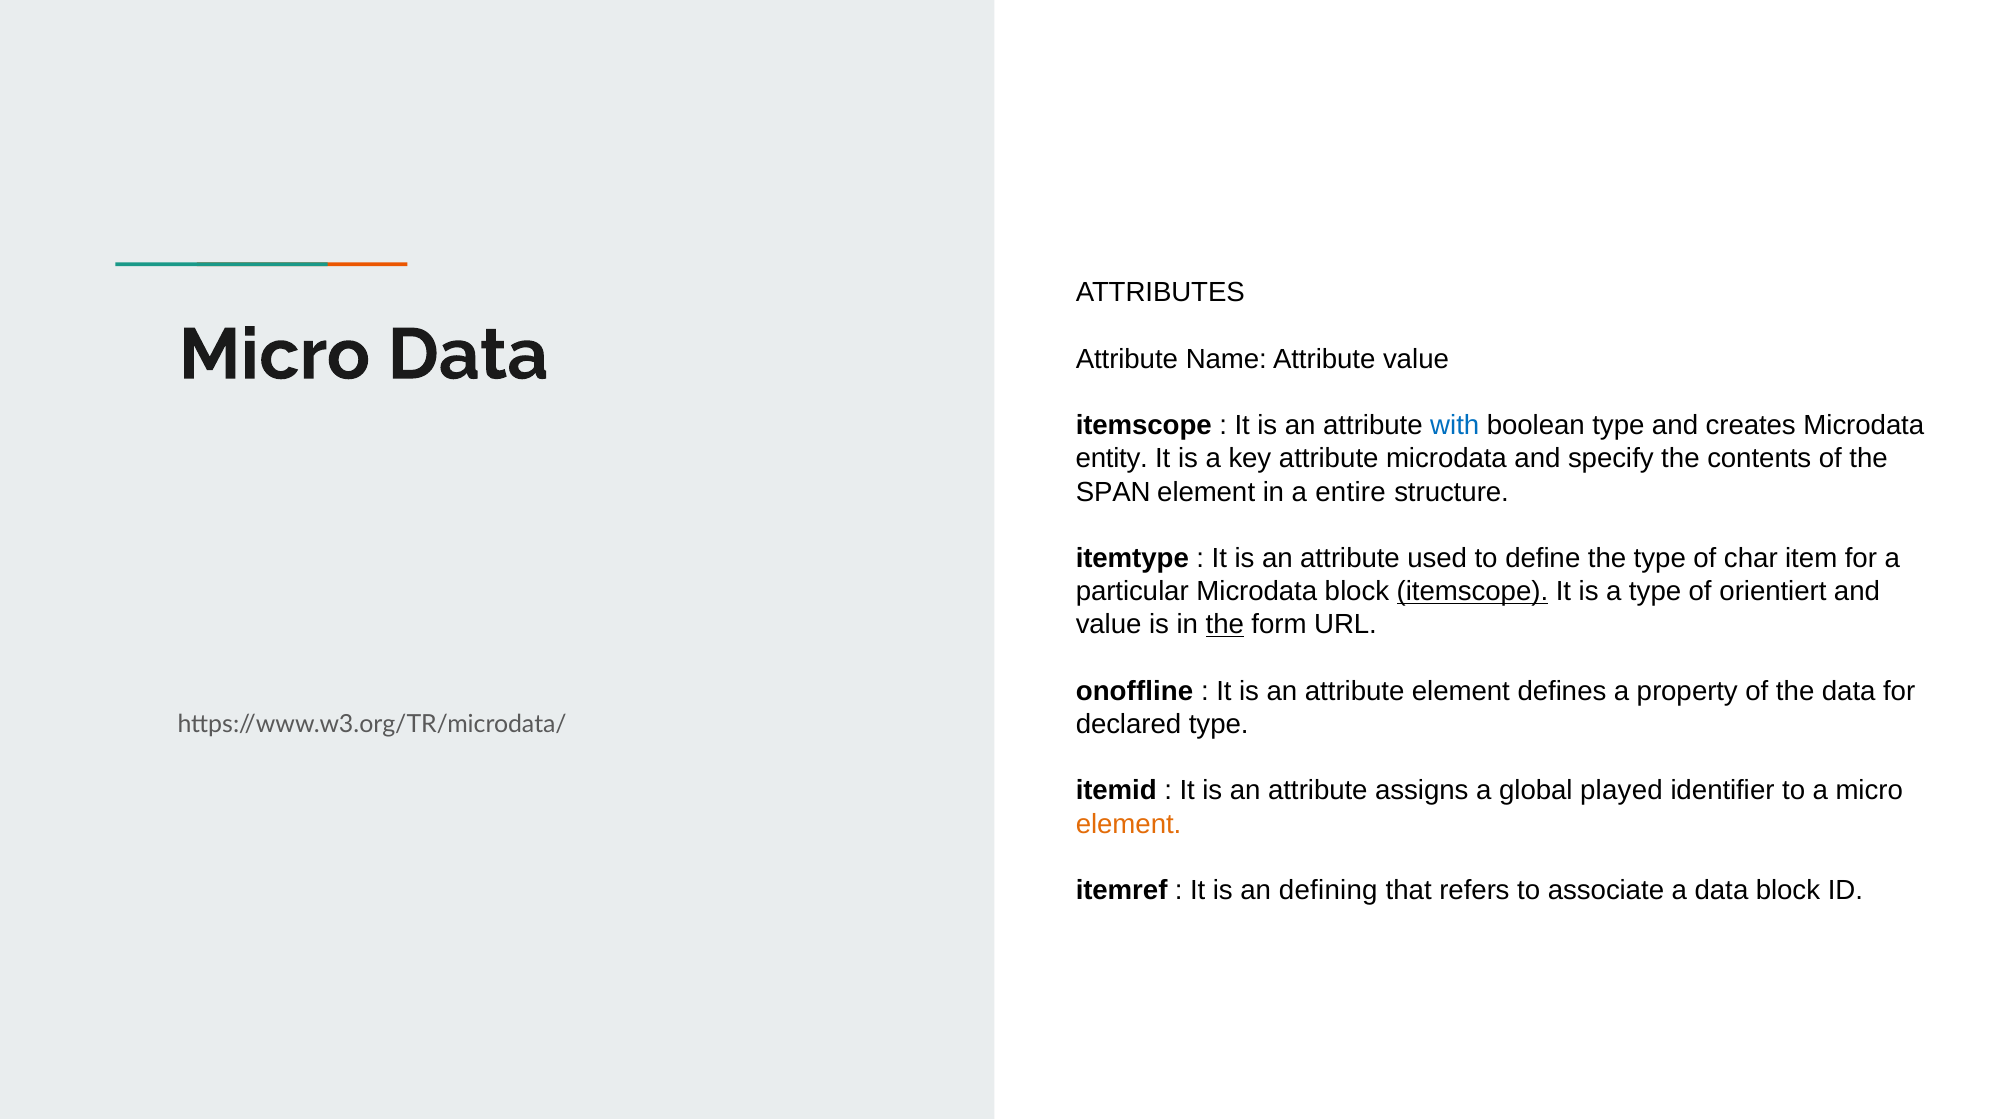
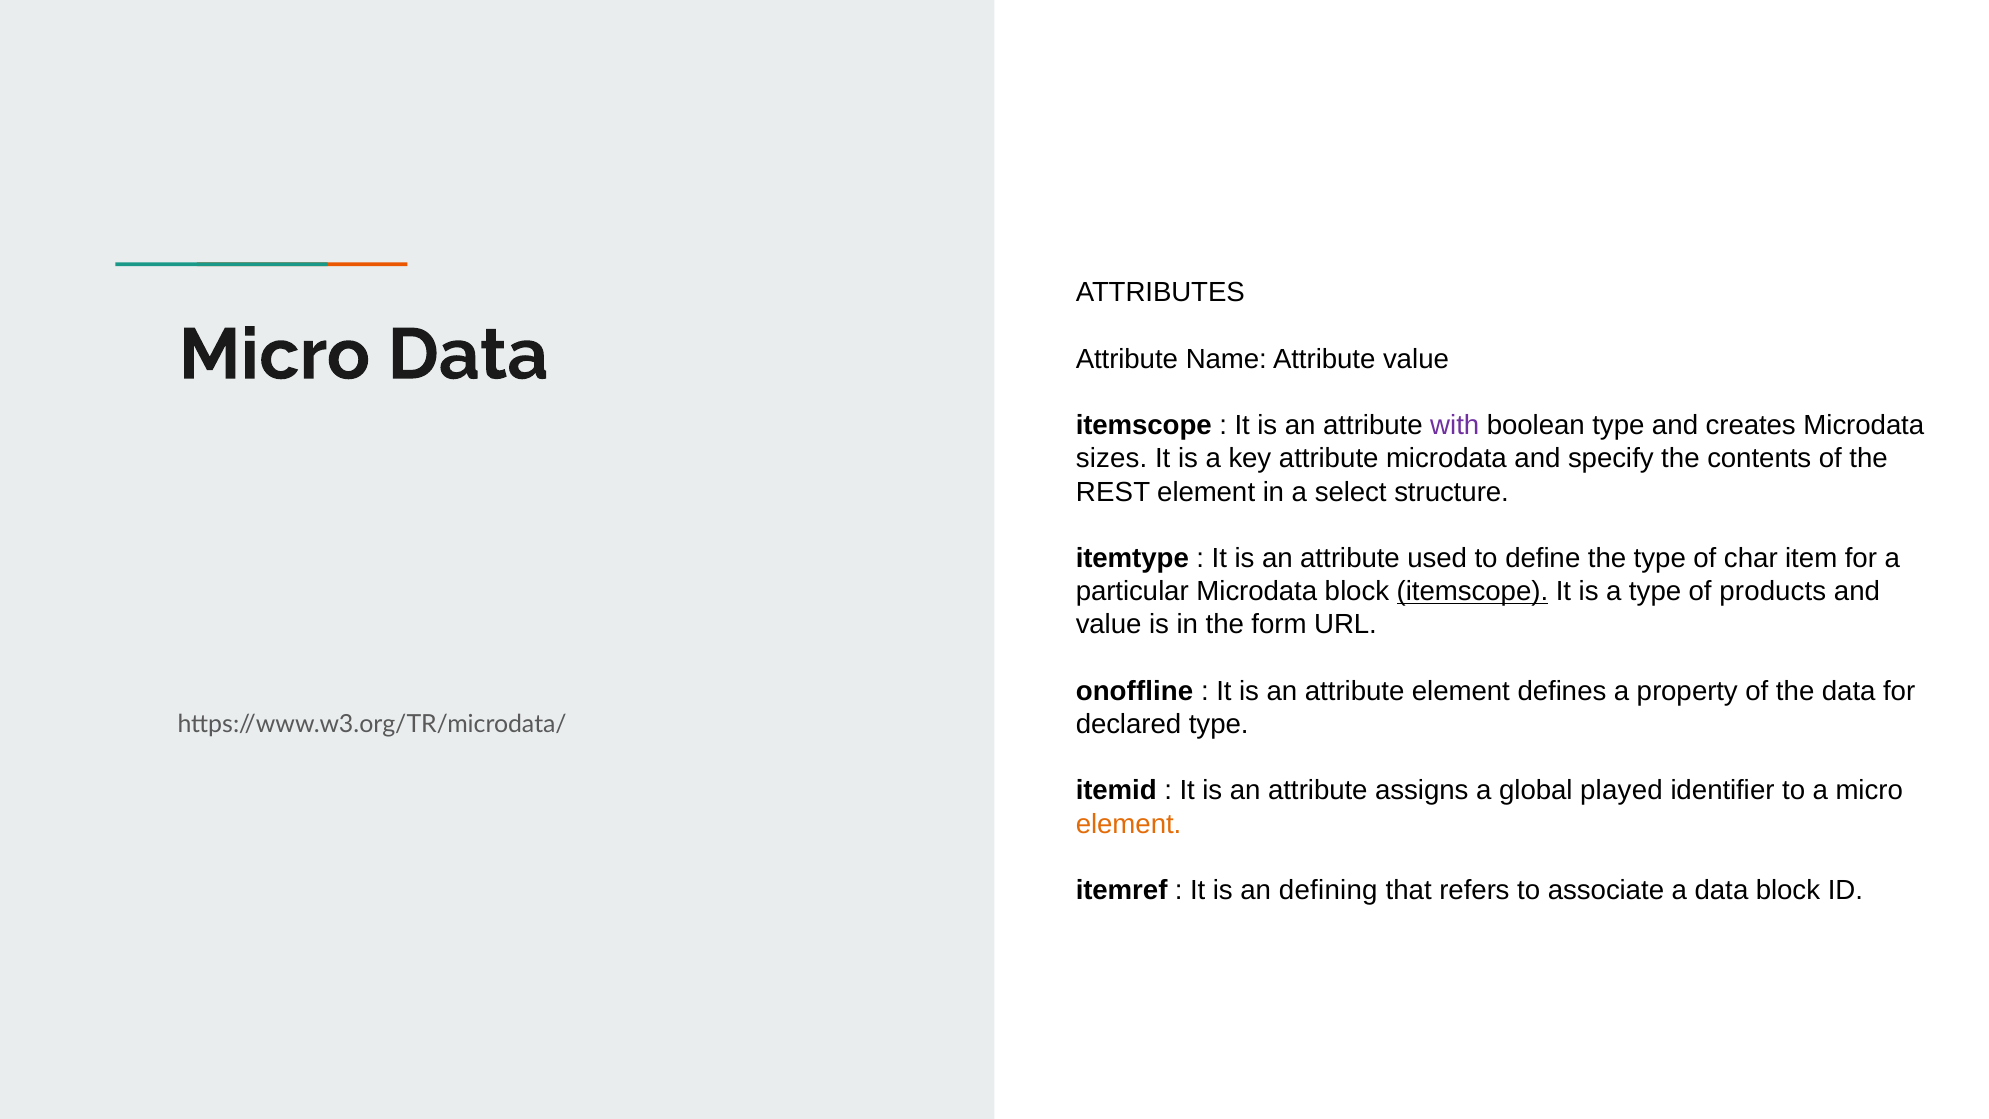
with colour: blue -> purple (1455, 425)
entity: entity -> sizes (1112, 459)
SPAN: SPAN -> REST (1113, 492)
entire: entire -> select (1351, 492)
orientiert: orientiert -> products (1773, 591)
the underline: present -> none (1225, 625)
